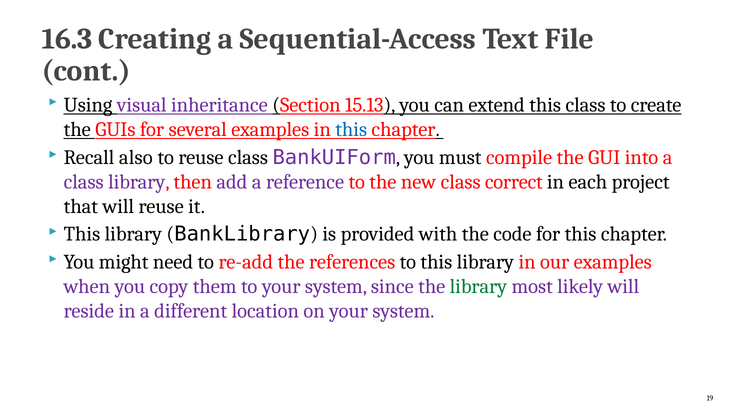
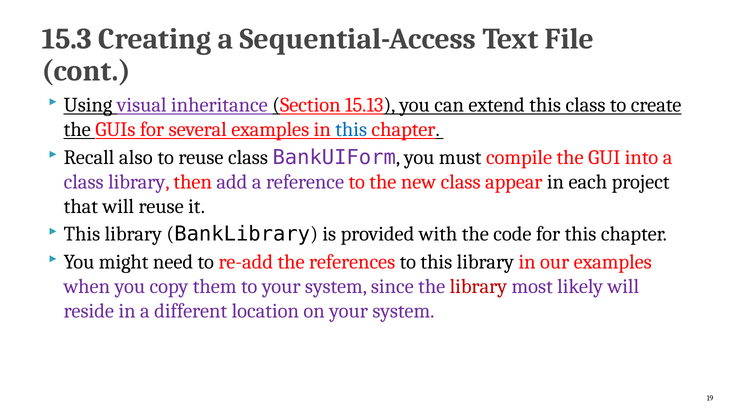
16.3: 16.3 -> 15.3 (67, 39)
correct: correct -> appear (514, 182)
library colour: green -> red (478, 287)
